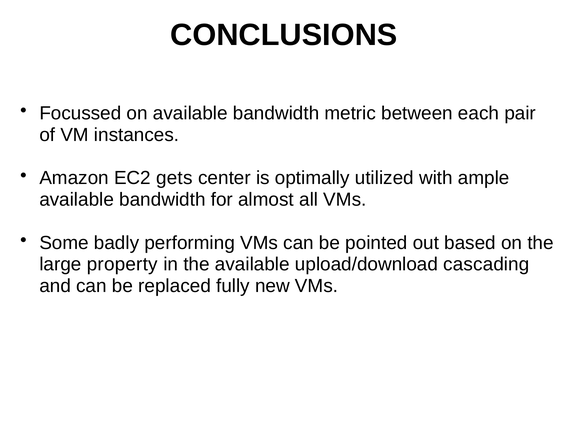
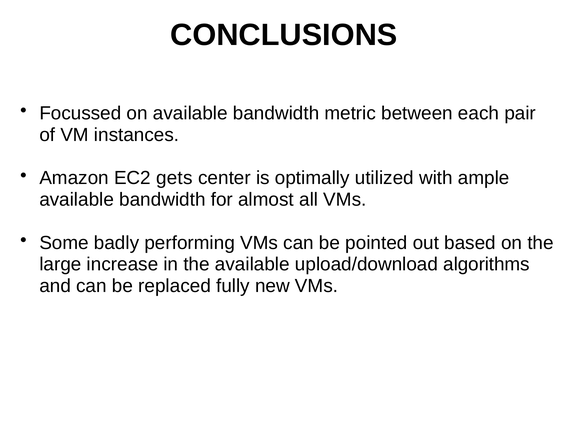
property: property -> increase (122, 264)
cascading: cascading -> algorithms (487, 264)
